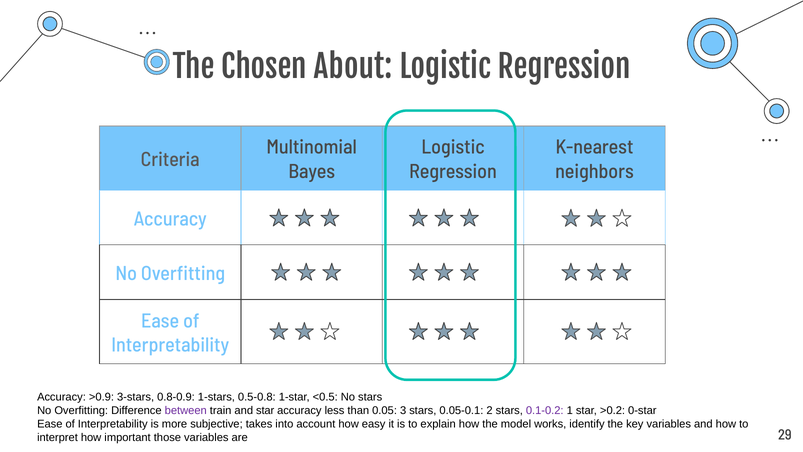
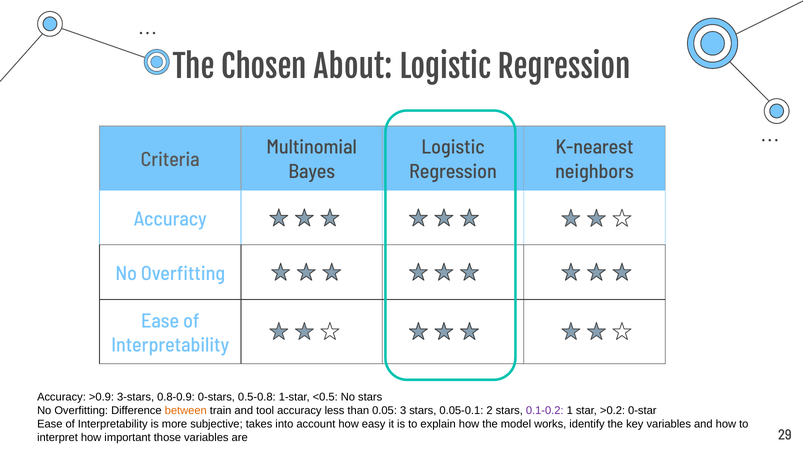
1-stars: 1-stars -> 0-stars (216, 397)
between colour: purple -> orange (186, 410)
and star: star -> tool (265, 410)
